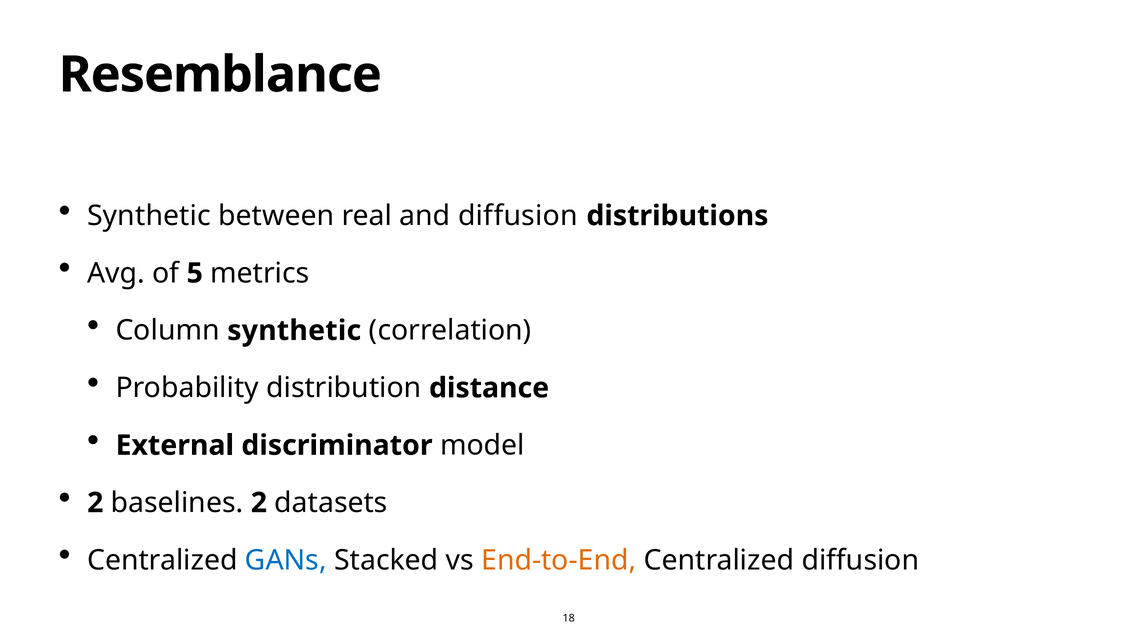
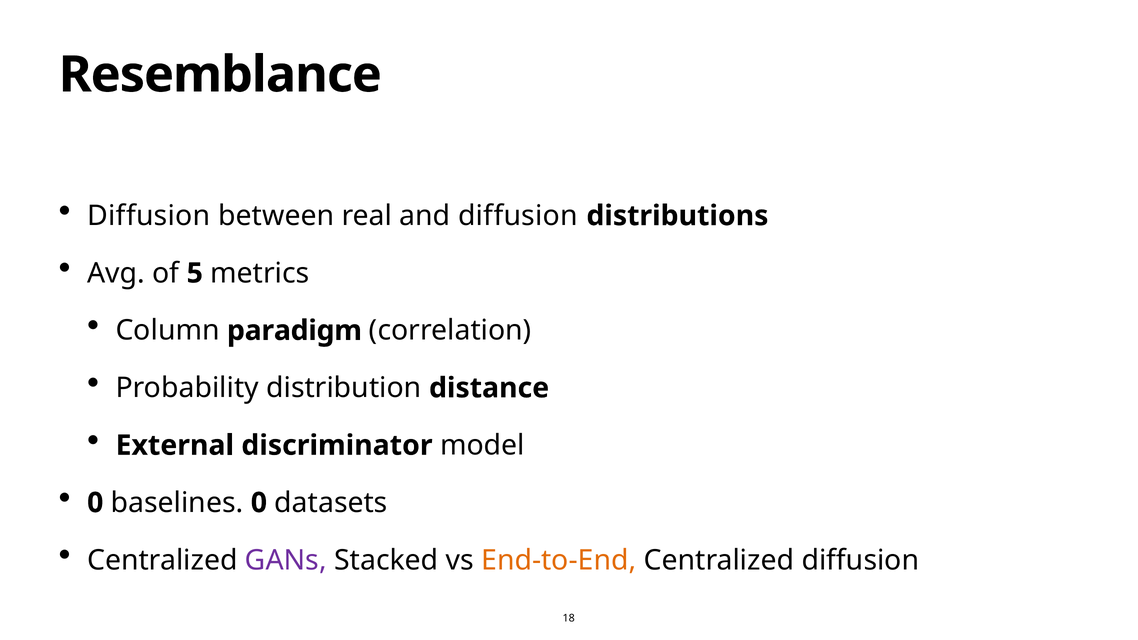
Synthetic: Synthetic -> Diffusion (149, 216)
Column synthetic: synthetic -> paradigm (294, 331)
2: 2 -> 0 (95, 503)
baselines 2: 2 -> 0 (259, 503)
GANs colour: blue -> purple (286, 560)
